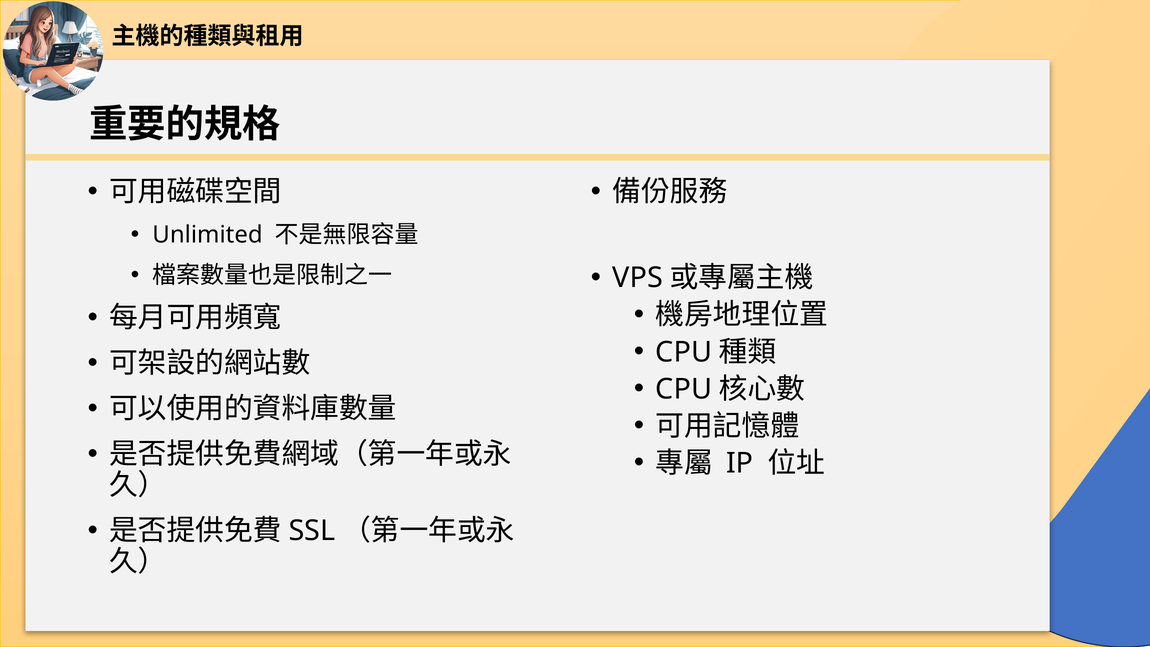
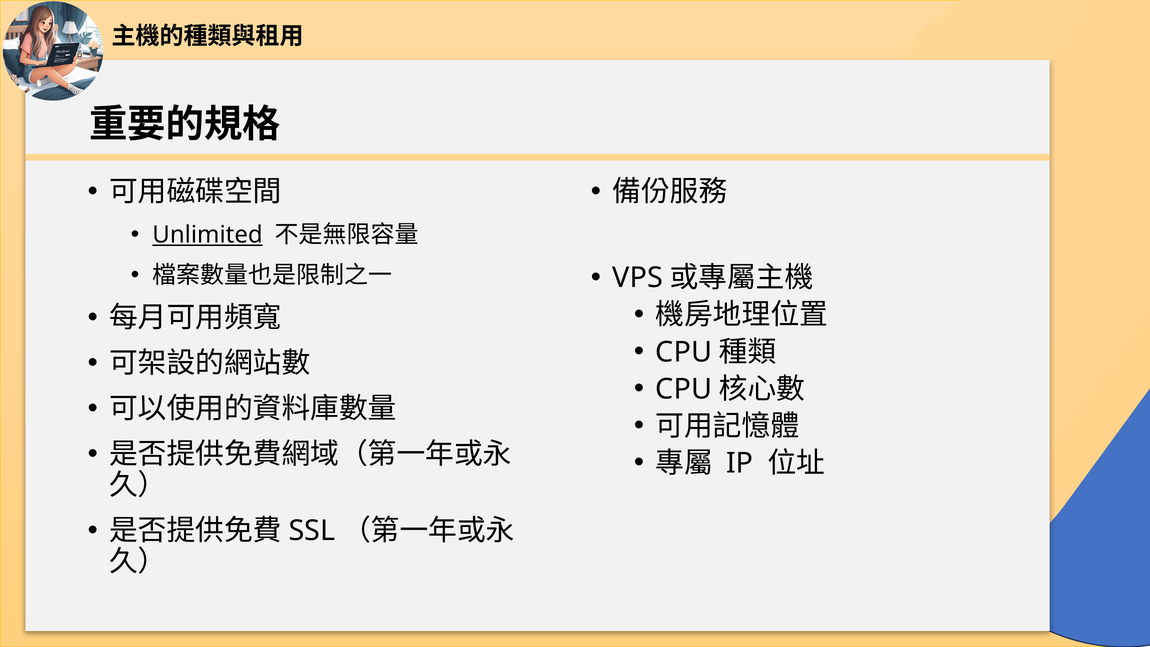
Unlimited underline: none -> present (208, 235)
